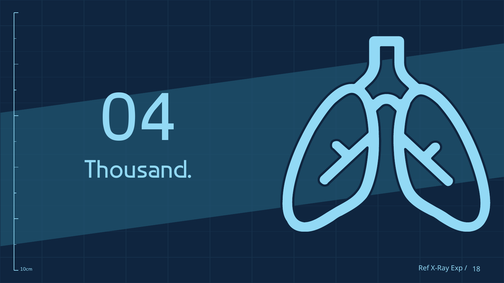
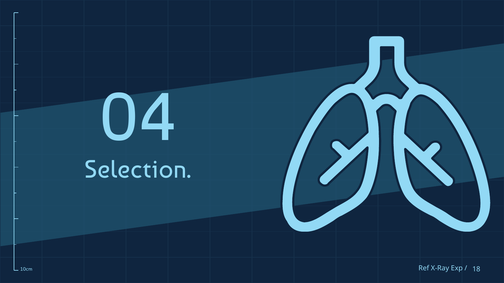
Thousand: Thousand -> Selection (138, 170)
